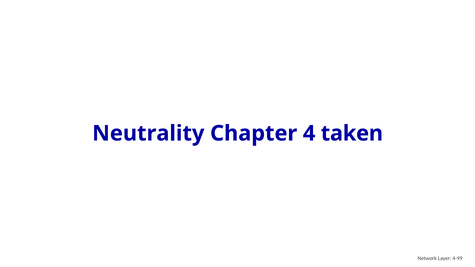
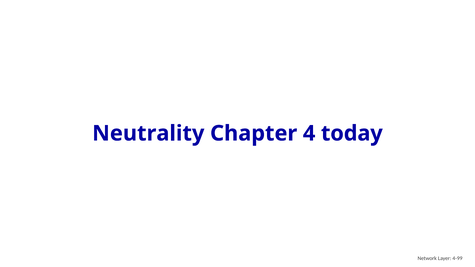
taken: taken -> today (352, 133)
